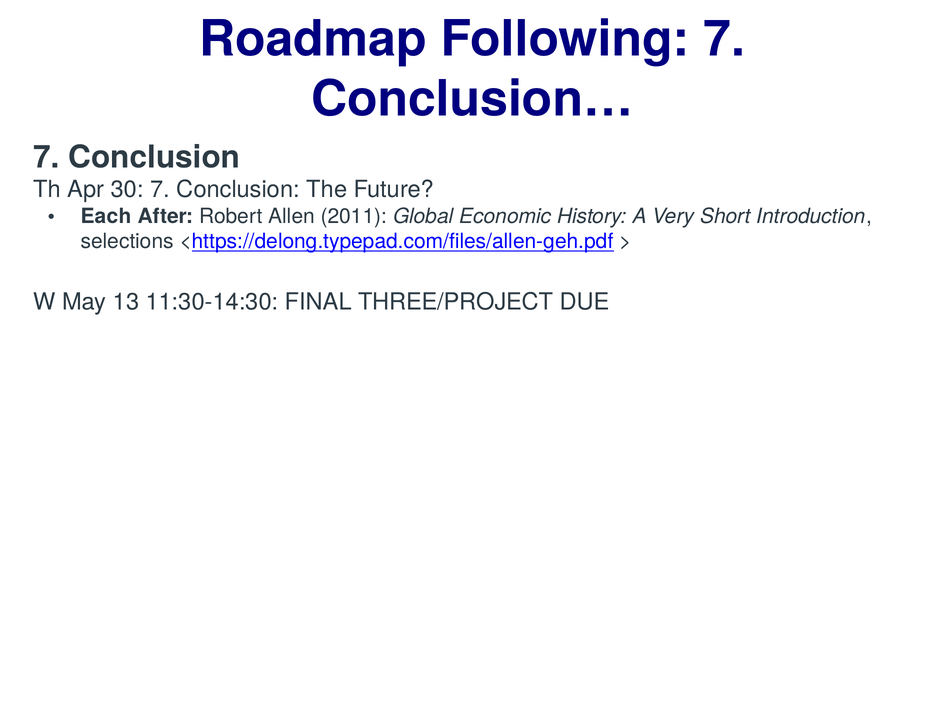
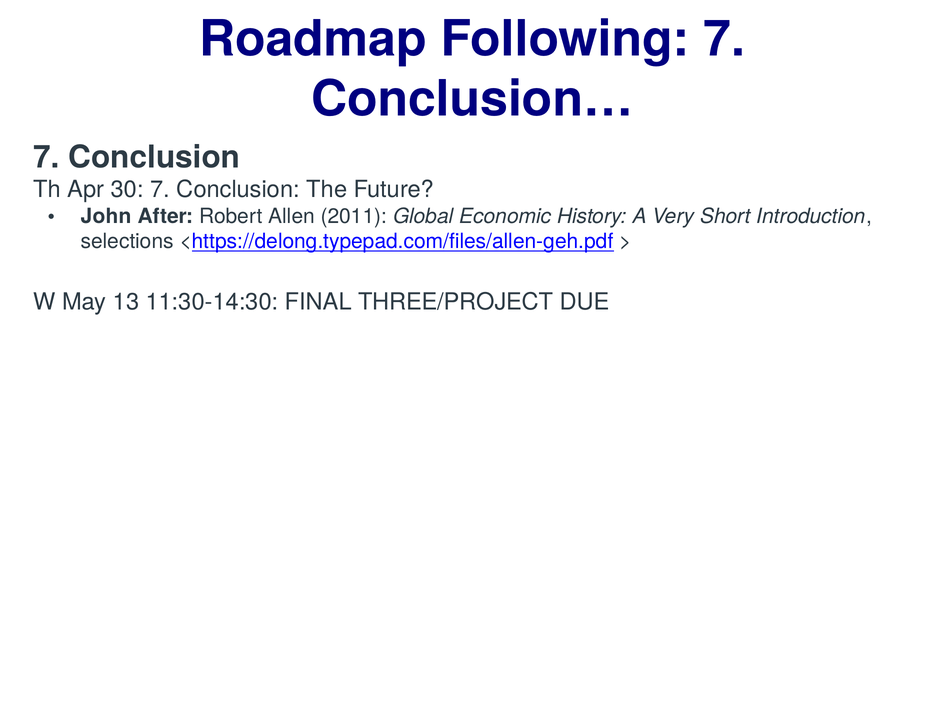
Each: Each -> John (106, 216)
